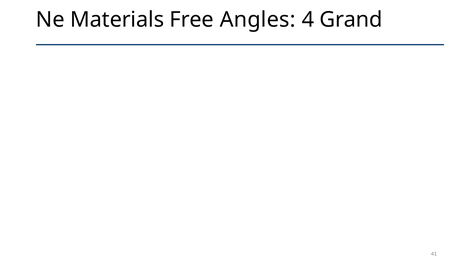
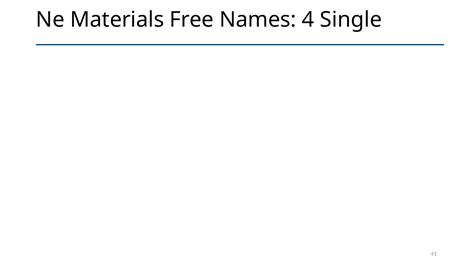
Angles: Angles -> Names (258, 20)
Grand: Grand -> Single (351, 20)
